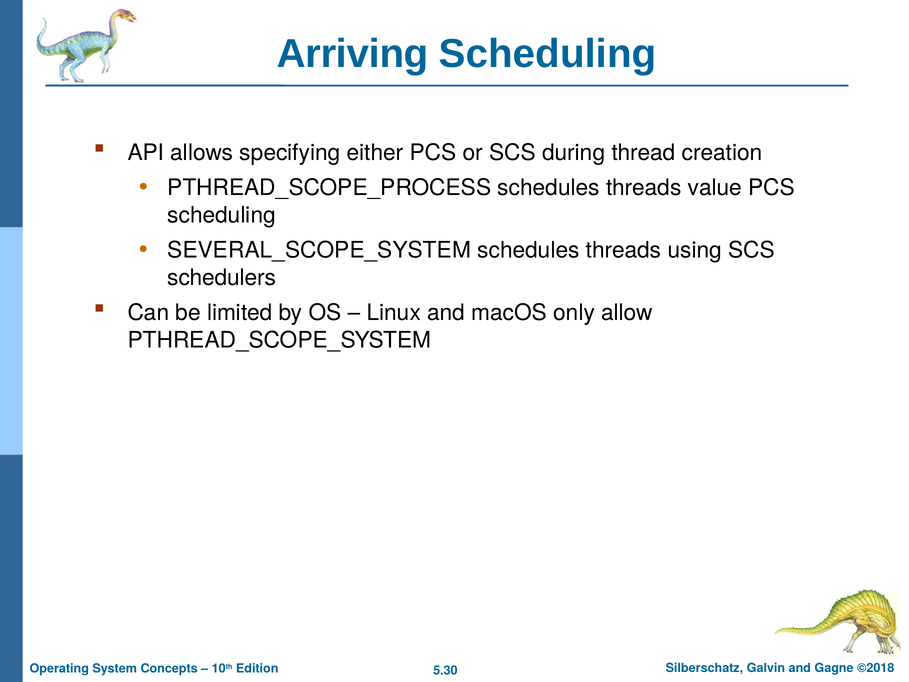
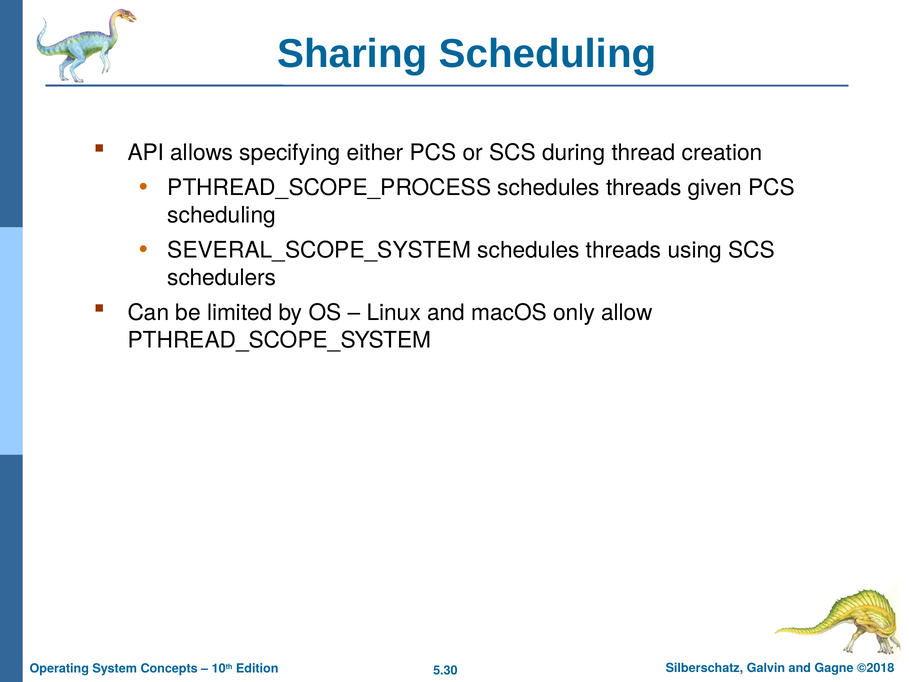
Arriving: Arriving -> Sharing (352, 54)
value: value -> given (715, 188)
